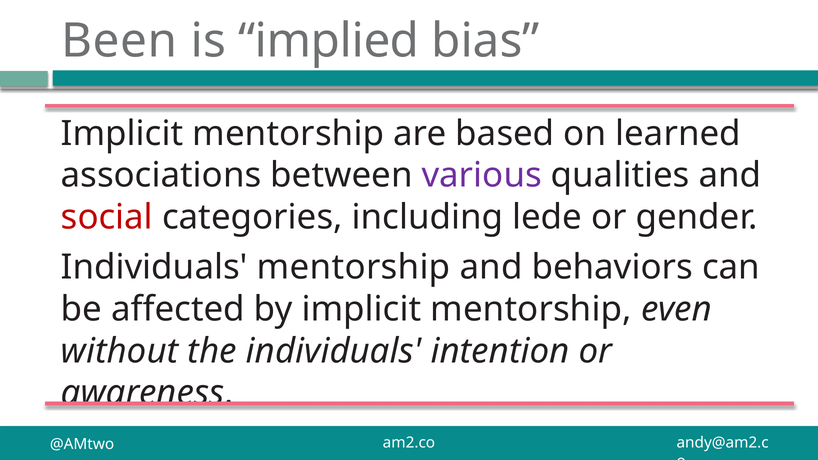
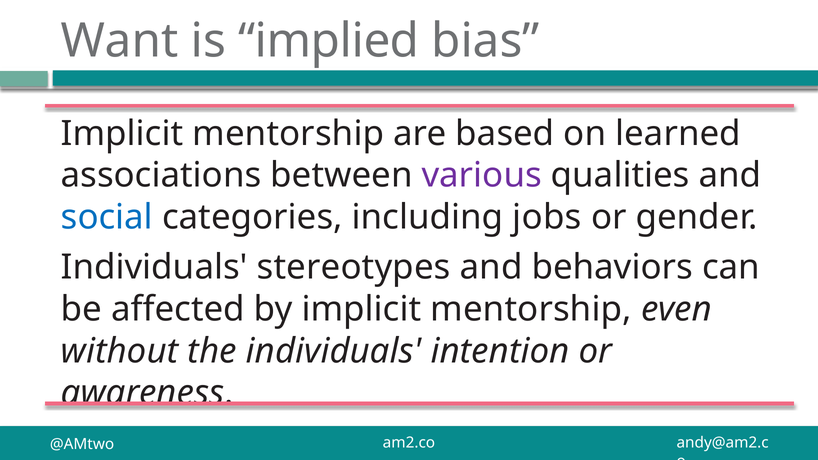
Been: Been -> Want (120, 41)
social colour: red -> blue (107, 217)
lede: lede -> jobs (547, 217)
Individuals mentorship: mentorship -> stereotypes (354, 267)
